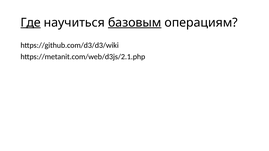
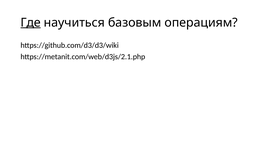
базовым underline: present -> none (135, 23)
